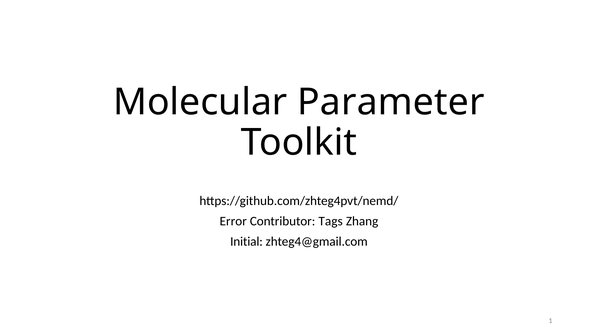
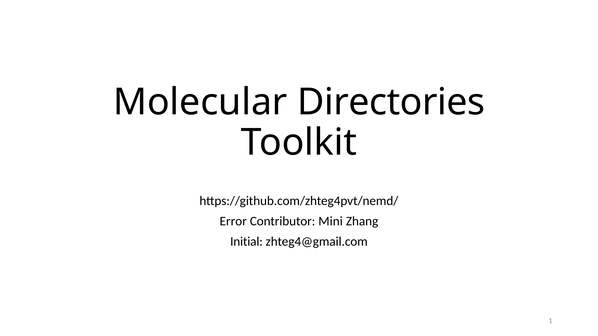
Parameter: Parameter -> Directories (391, 102)
Tags: Tags -> Mini (331, 221)
